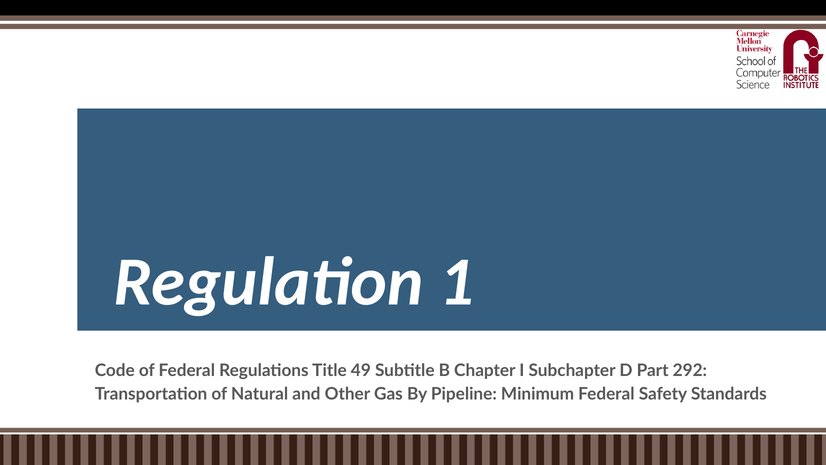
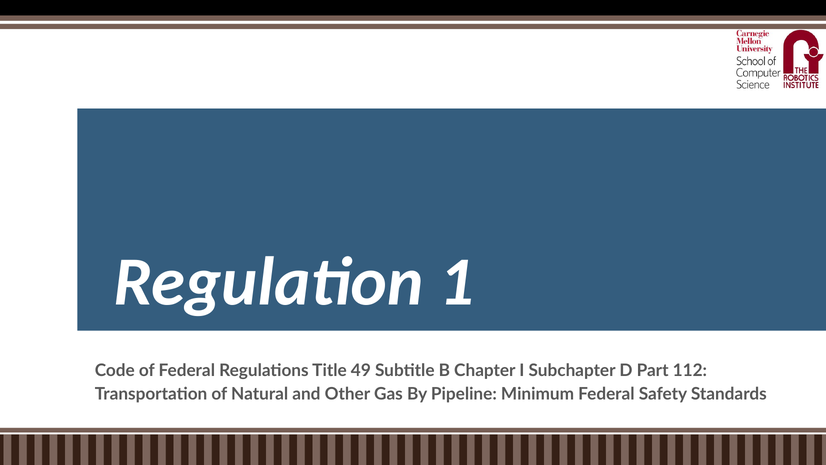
292: 292 -> 112 (690, 370)
